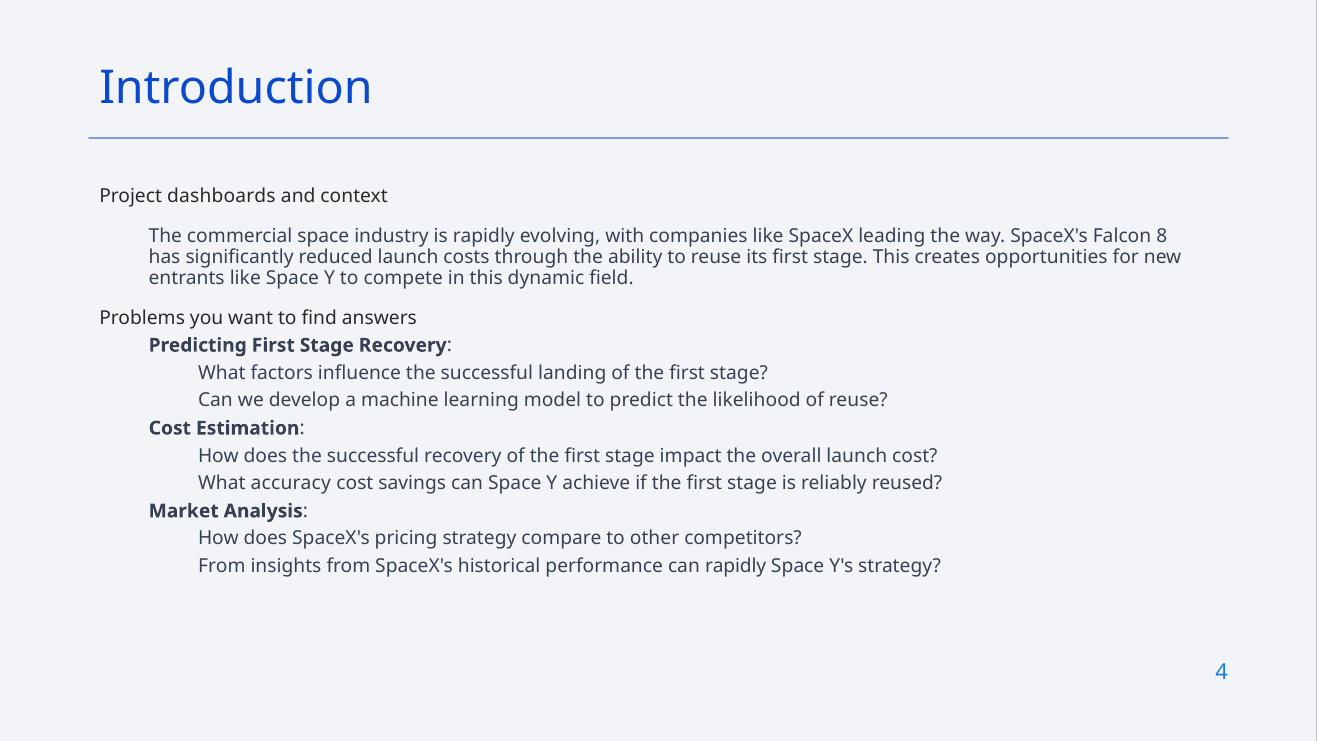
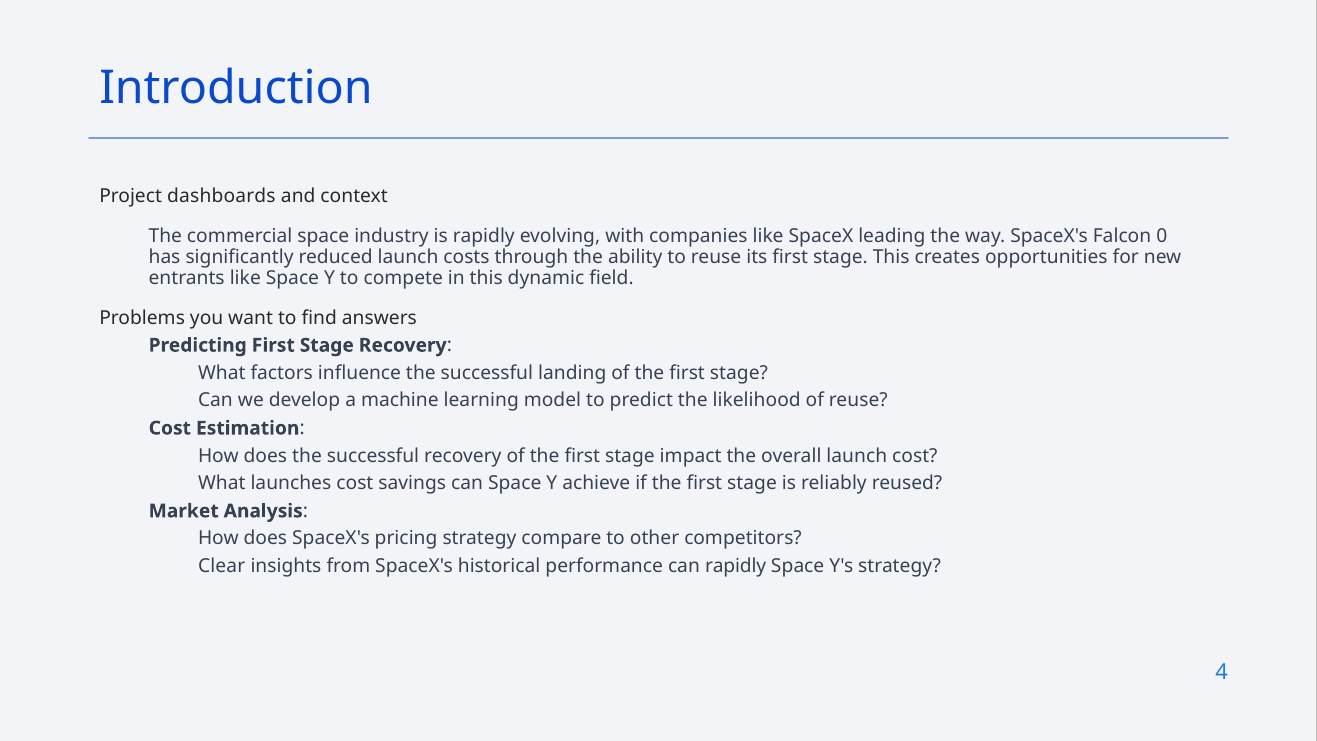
8: 8 -> 0 (1162, 236)
accuracy: accuracy -> launches (291, 483)
From: From -> Clear (222, 566)
